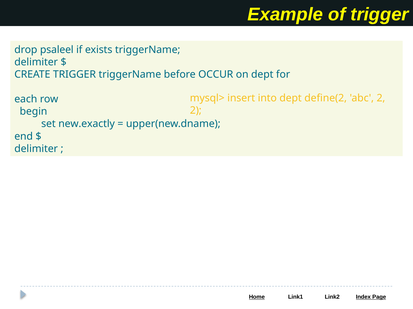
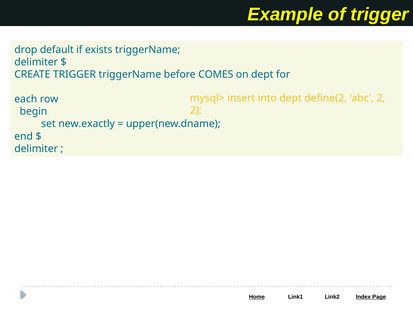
psaleel: psaleel -> default (57, 50)
OCCUR: OCCUR -> COMES (216, 75)
